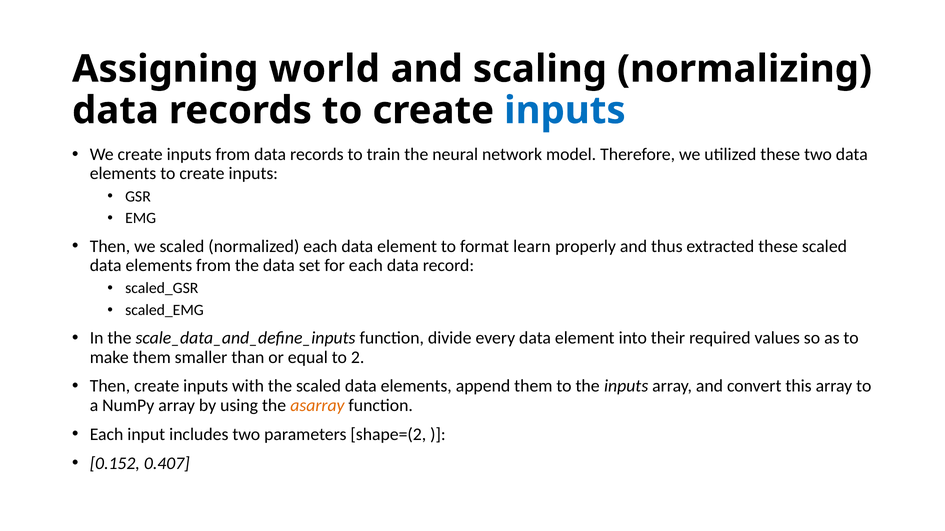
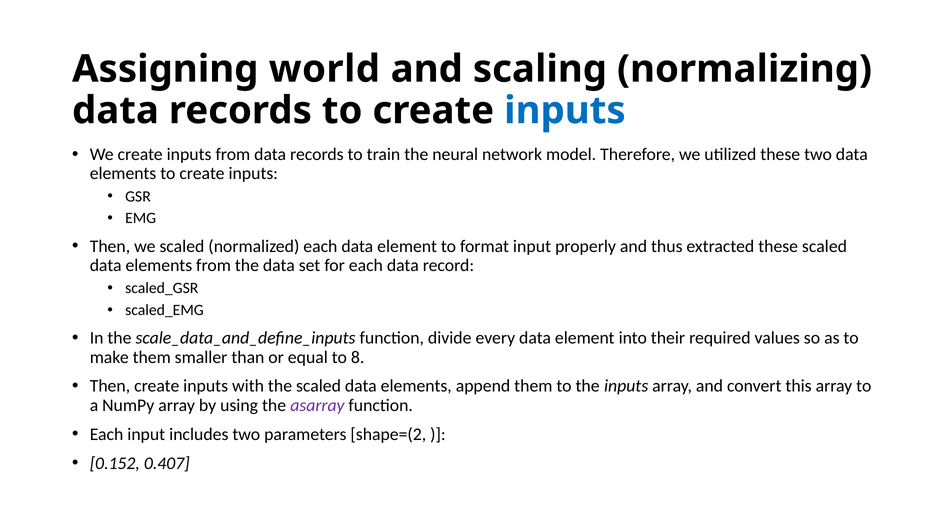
format learn: learn -> input (532, 246)
2: 2 -> 8 (358, 358)
asarray colour: orange -> purple (317, 406)
